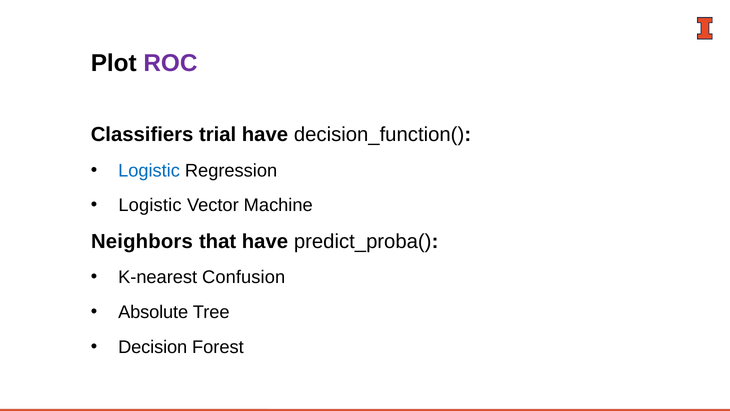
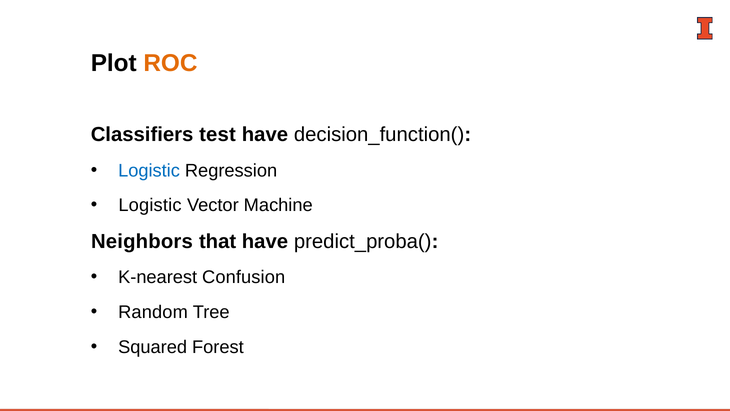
ROC colour: purple -> orange (170, 63)
trial: trial -> test (217, 135)
Absolute: Absolute -> Random (153, 312)
Decision: Decision -> Squared (153, 347)
